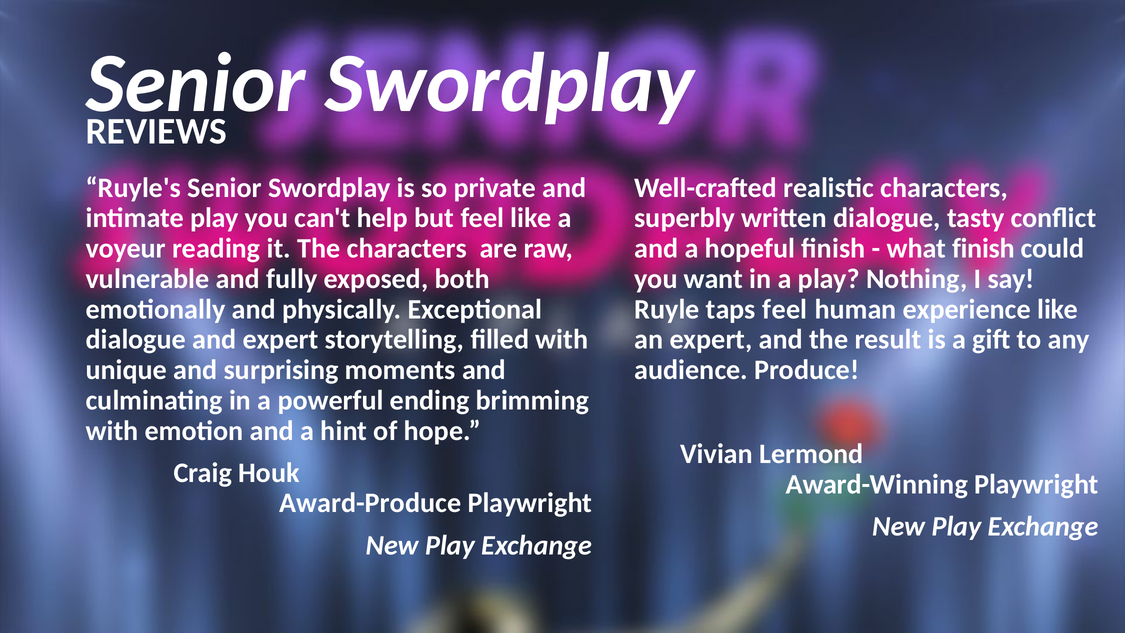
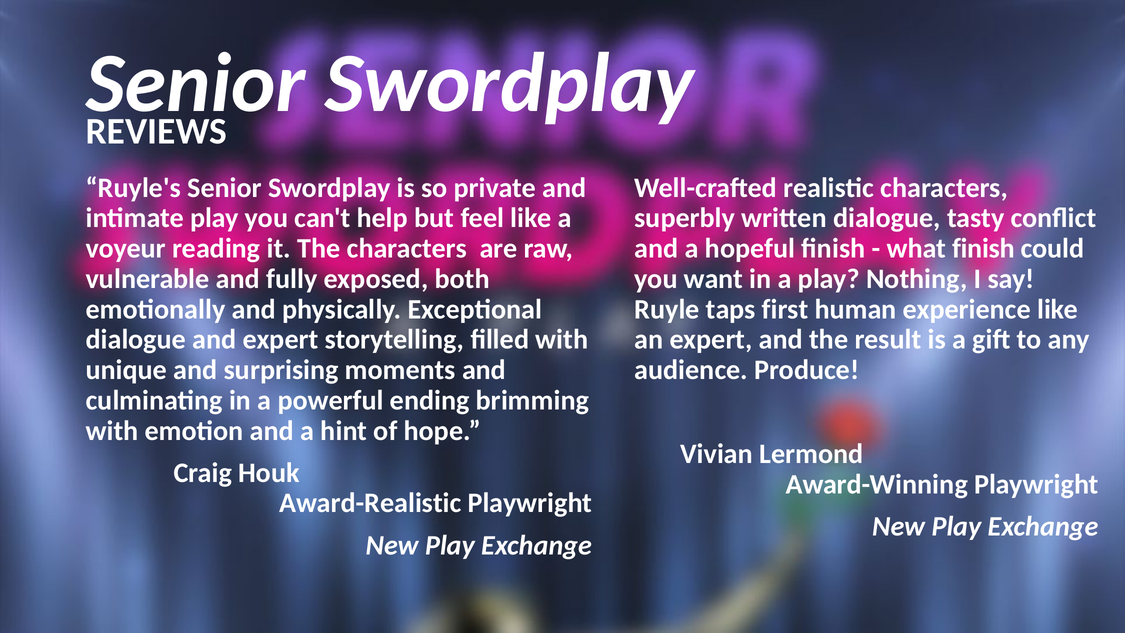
taps feel: feel -> first (785, 309)
Award-Produce: Award-Produce -> Award-Realistic (370, 503)
